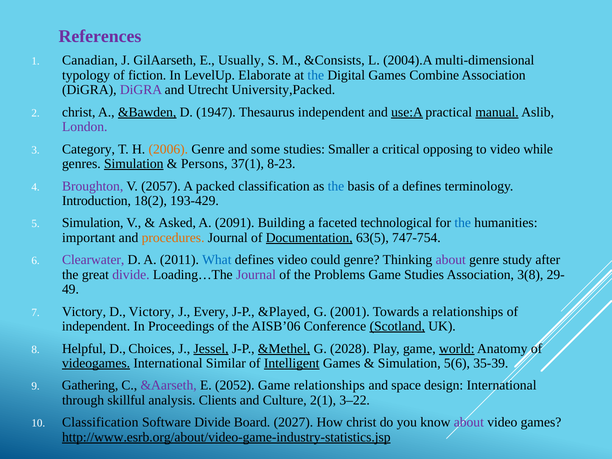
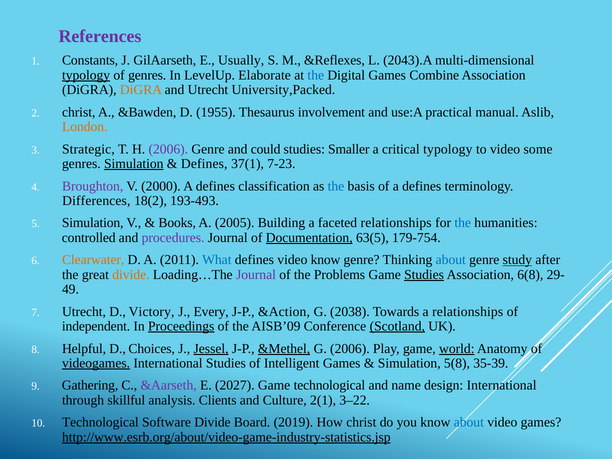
Canadian: Canadian -> Constants (90, 60)
&Consists: &Consists -> &Reflexes (334, 60)
2004).A: 2004).A -> 2043).A (408, 60)
typology underline: none -> present (86, 75)
of fiction: fiction -> genres (147, 75)
DiGRA colour: purple -> orange (141, 90)
&Bawden underline: present -> none (147, 112)
1947: 1947 -> 1955 (216, 112)
Thesaurus independent: independent -> involvement (331, 112)
use:A underline: present -> none (407, 112)
manual underline: present -> none (497, 112)
London colour: purple -> orange (85, 127)
Category: Category -> Strategic (88, 149)
2006 colour: orange -> purple (168, 149)
some: some -> could (266, 149)
critical opposing: opposing -> typology (448, 149)
while: while -> some (538, 149)
Persons: Persons -> Defines (204, 164)
8-23: 8-23 -> 7-23 (281, 164)
2057: 2057 -> 2000 (161, 186)
packed: packed -> defines (215, 186)
Introduction: Introduction -> Differences (96, 201)
193-429: 193-429 -> 193-493 (195, 201)
Asked: Asked -> Books (177, 223)
2091: 2091 -> 2005 (235, 223)
faceted technological: technological -> relationships (396, 223)
important: important -> controlled (89, 238)
procedures colour: orange -> purple (173, 238)
747-754: 747-754 -> 179-754 (416, 238)
Clearwater colour: purple -> orange (93, 260)
video could: could -> know (326, 260)
about colour: purple -> blue (451, 260)
study underline: none -> present (517, 260)
divide colour: purple -> orange (131, 275)
Studies underline: none -> present (424, 275)
3(8: 3(8 -> 6(8 (530, 275)
Victory: Victory -> Utrecht (84, 312)
&Played: &Played -> &Action (284, 312)
2001: 2001 -> 2038 (350, 312)
Proceedings underline: none -> present (181, 326)
AISB’06: AISB’06 -> AISB’09 (276, 326)
G 2028: 2028 -> 2006 (350, 349)
International Similar: Similar -> Studies (226, 363)
Intelligent underline: present -> none (292, 363)
5(6: 5(6 -> 5(8 (457, 363)
2052: 2052 -> 2027 (235, 386)
Game relationships: relationships -> technological (329, 386)
space: space -> name (406, 386)
Classification: Classification -> Technological (100, 422)
2027: 2027 -> 2019 (293, 422)
about colour: purple -> blue (469, 422)
